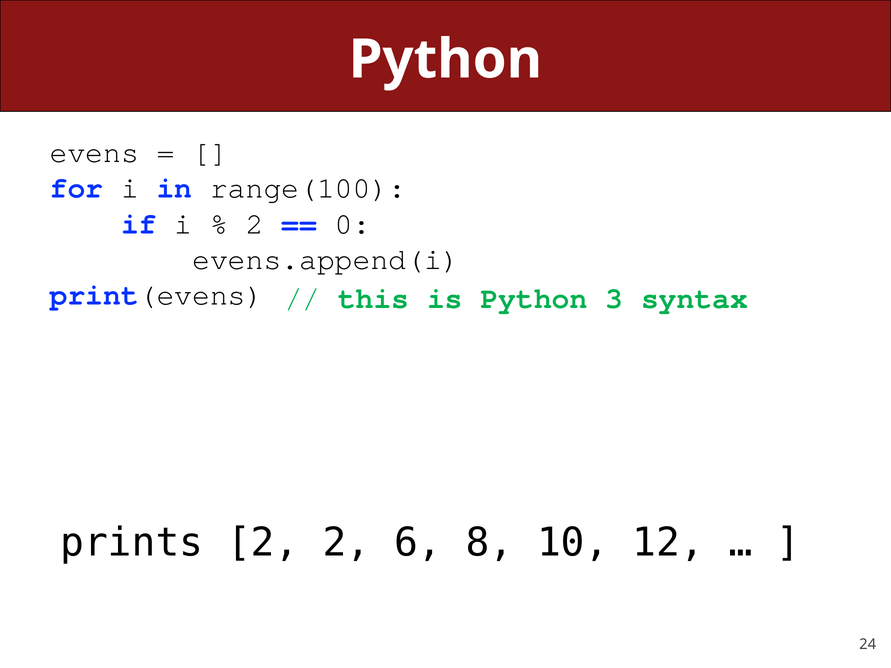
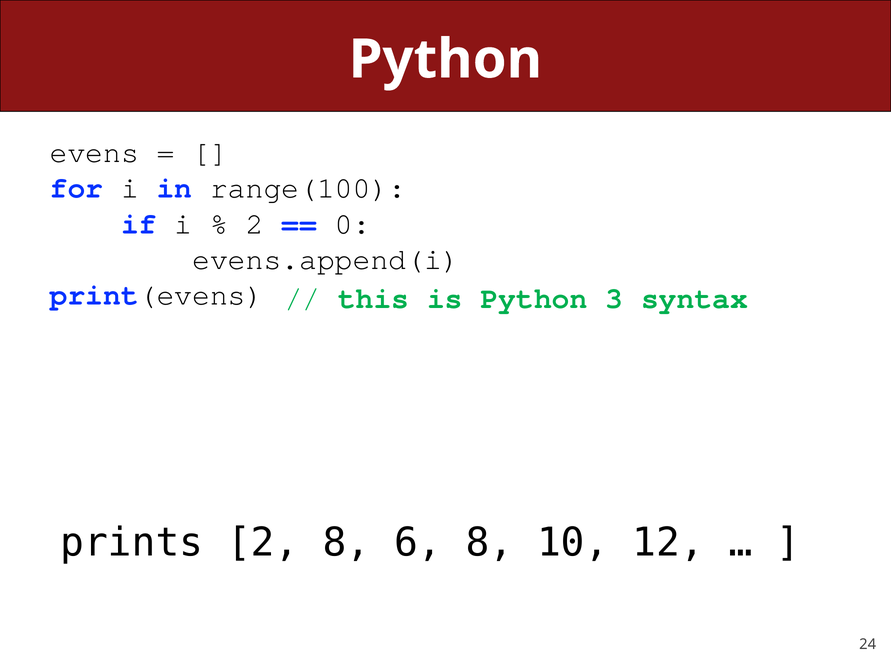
2 2: 2 -> 8 (346, 543)
